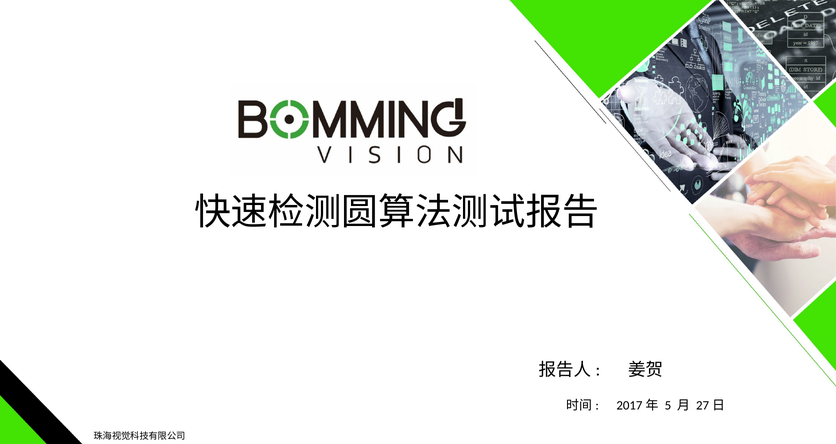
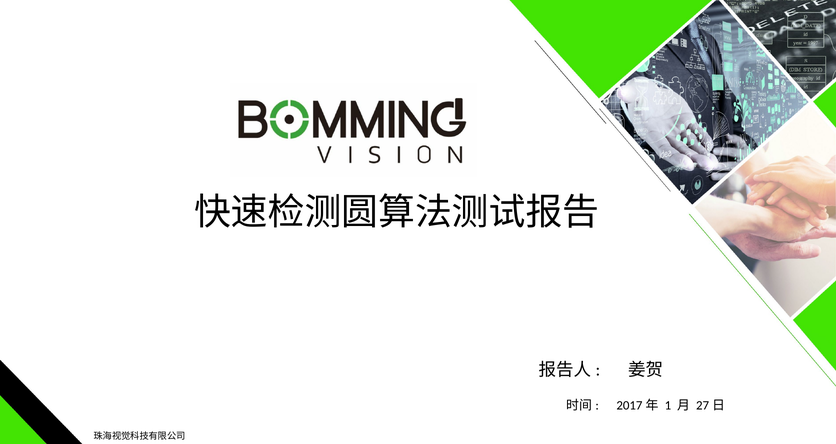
5: 5 -> 1 (668, 405)
